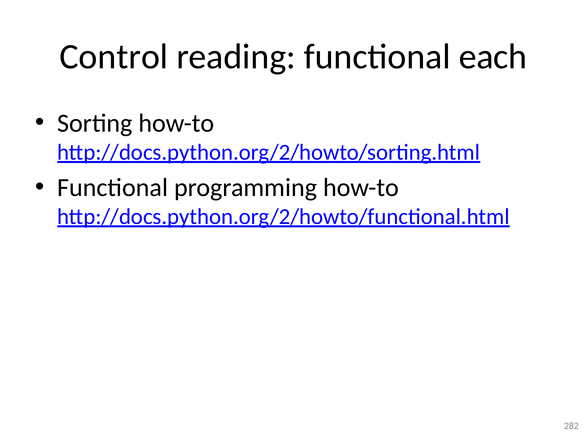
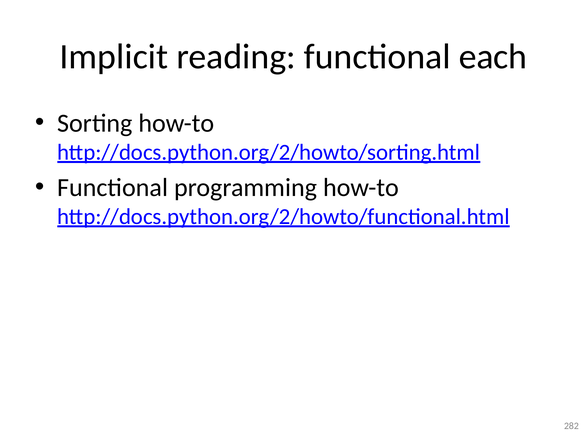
Control: Control -> Implicit (114, 57)
